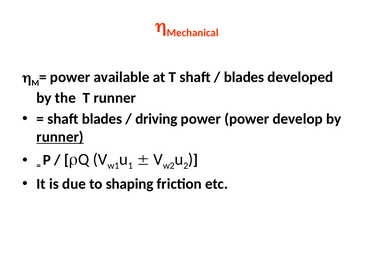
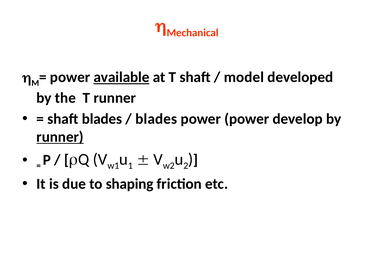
available underline: none -> present (121, 77)
blades: blades -> model (244, 77)
driving: driving -> blades (156, 119)
